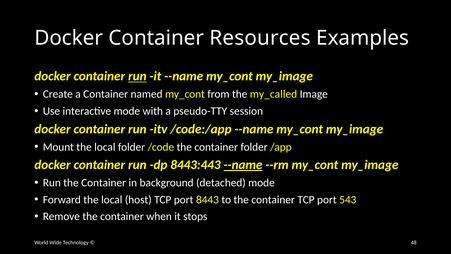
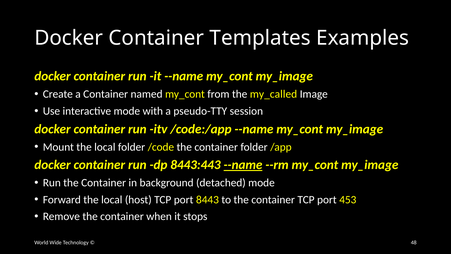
Resources: Resources -> Templates (260, 38)
run underline: present -> none (137, 76)
543: 543 -> 453 (348, 199)
